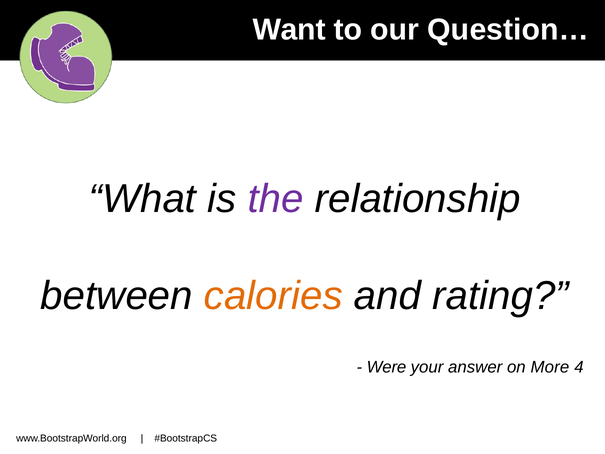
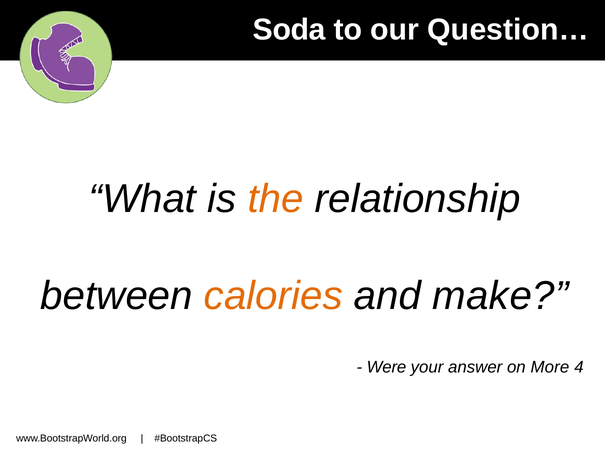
Want: Want -> Soda (289, 30)
the colour: purple -> orange (276, 199)
rating: rating -> make (500, 296)
